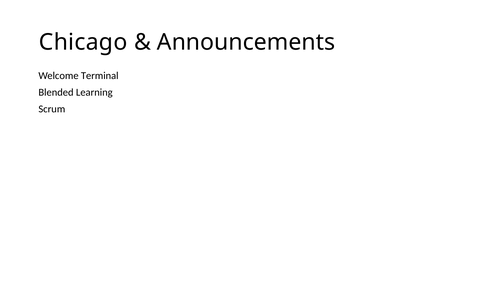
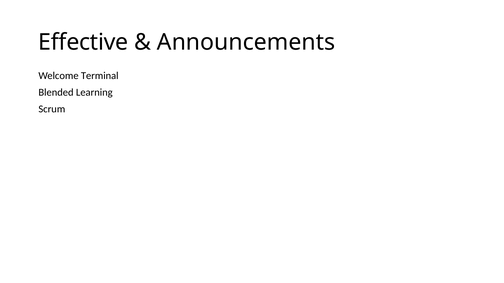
Chicago: Chicago -> Effective (83, 42)
